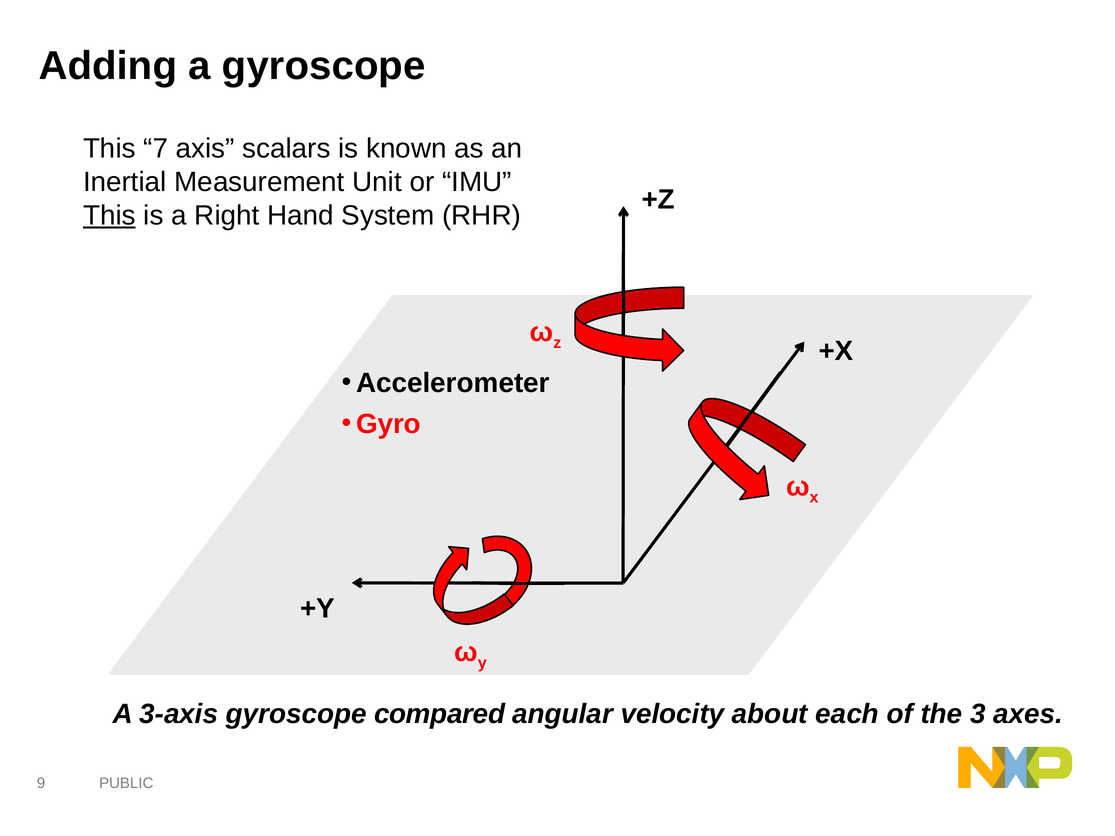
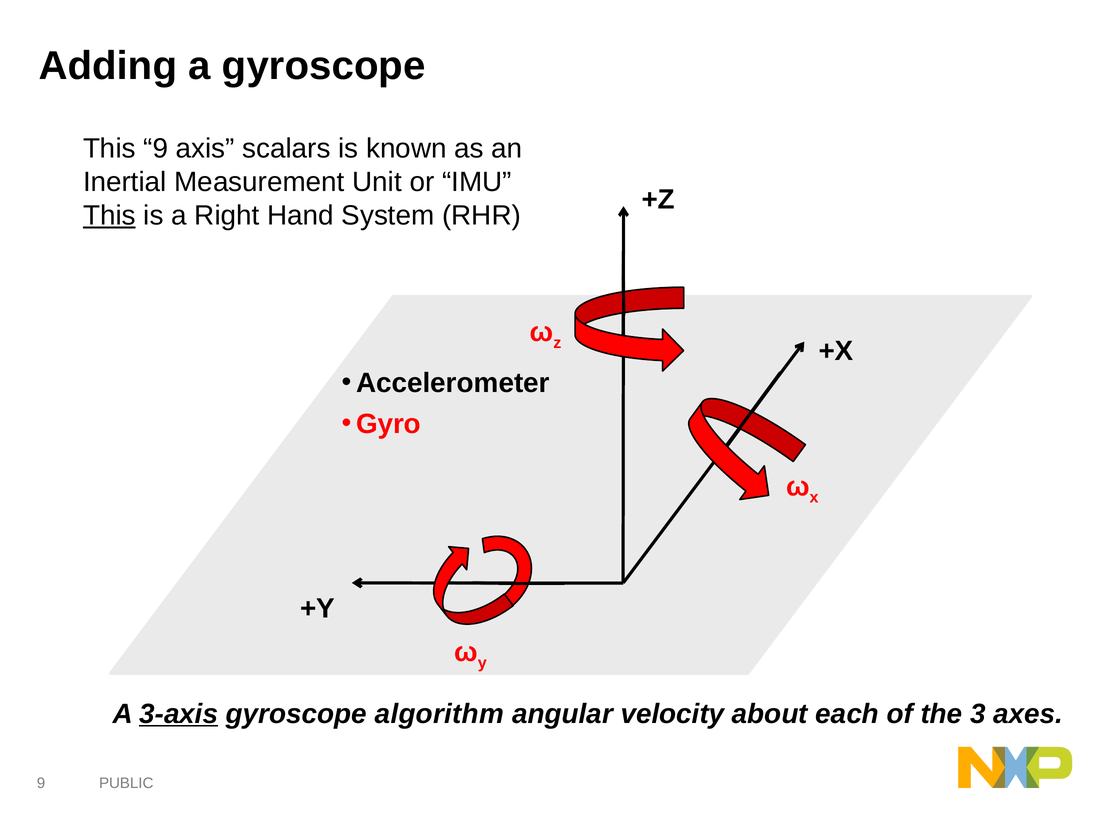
This 7: 7 -> 9 (156, 149)
3-axis underline: none -> present (179, 714)
compared: compared -> algorithm (439, 714)
